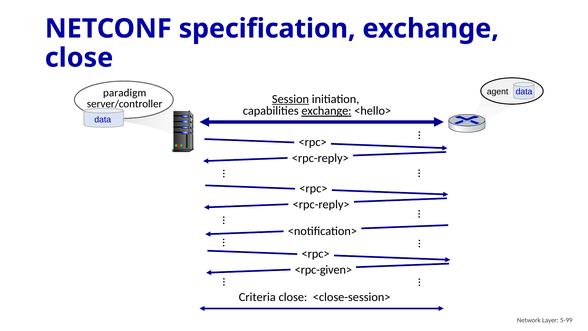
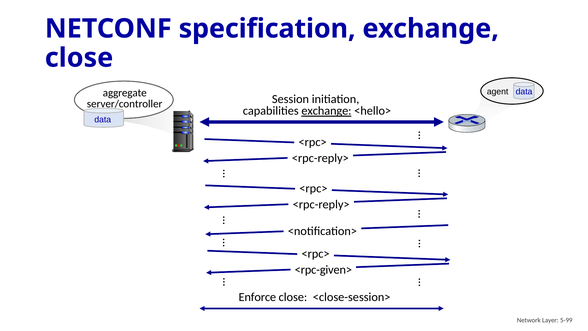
paradigm: paradigm -> aggregate (125, 93)
Session underline: present -> none (290, 99)
Criteria: Criteria -> Enforce (257, 297)
